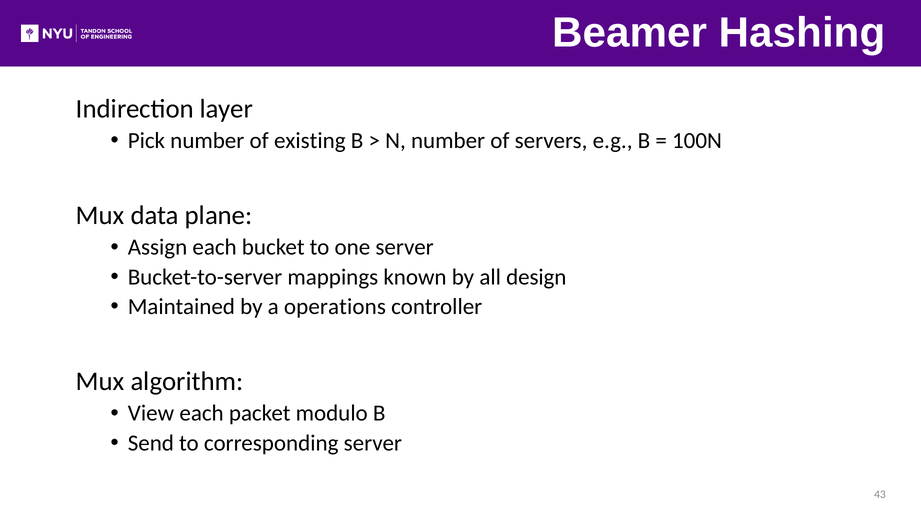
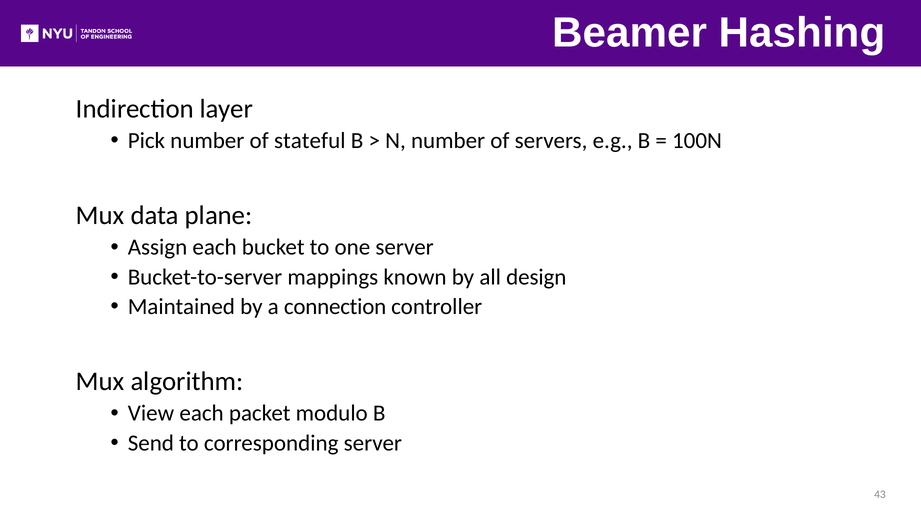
existing: existing -> stateful (310, 141)
operations: operations -> connection (335, 307)
